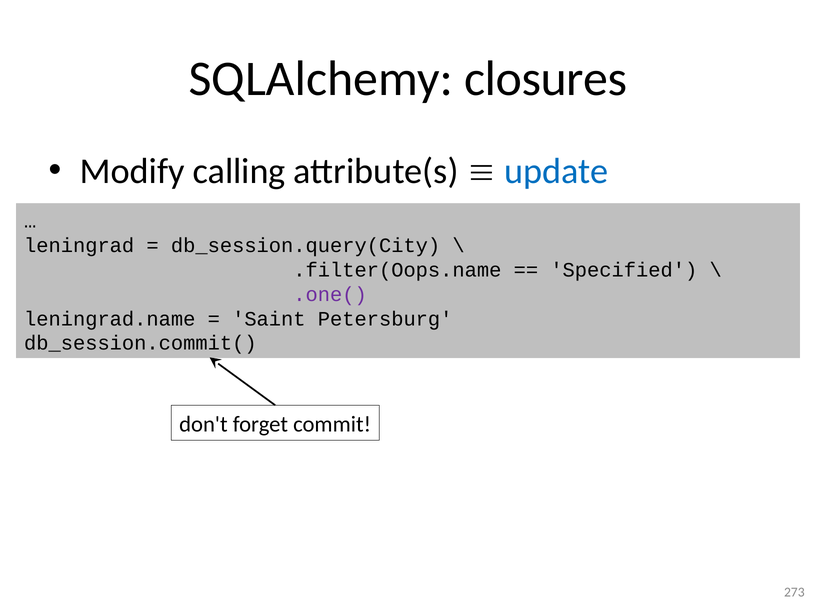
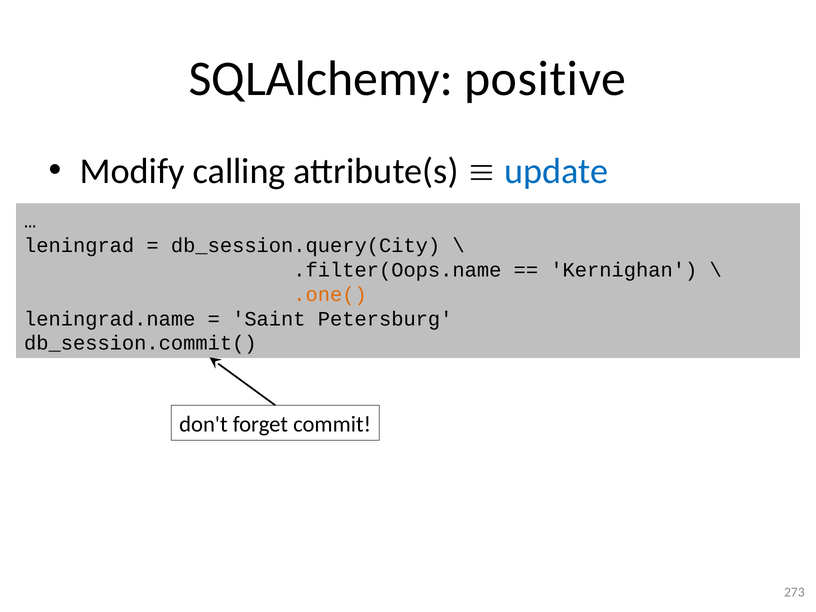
closures: closures -> positive (545, 79)
Specified: Specified -> Kernighan (624, 270)
.one( colour: purple -> orange (330, 294)
